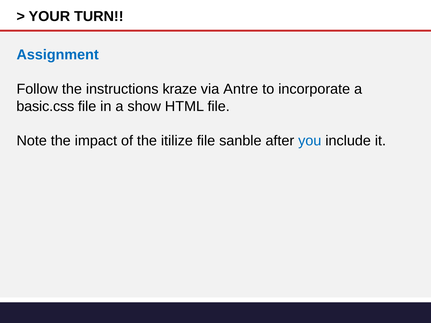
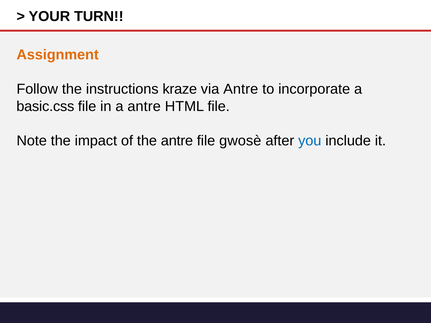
Assignment colour: blue -> orange (58, 55)
a show: show -> antre (144, 107)
the itilize: itilize -> antre (177, 141)
sanble: sanble -> gwosè (240, 141)
